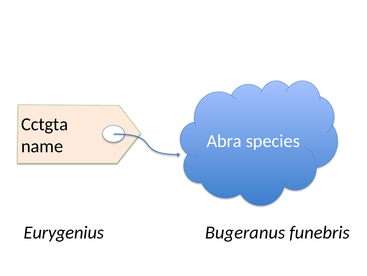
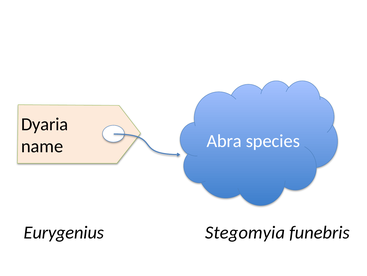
Cctgta: Cctgta -> Dyaria (45, 124)
Bugeranus: Bugeranus -> Stegomyia (245, 232)
